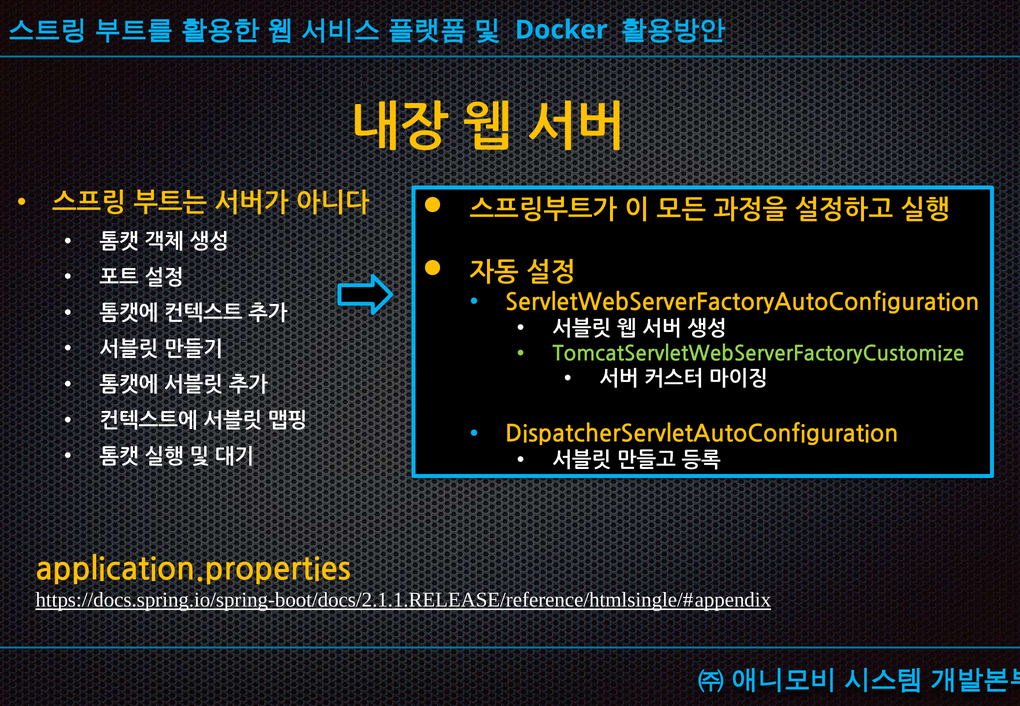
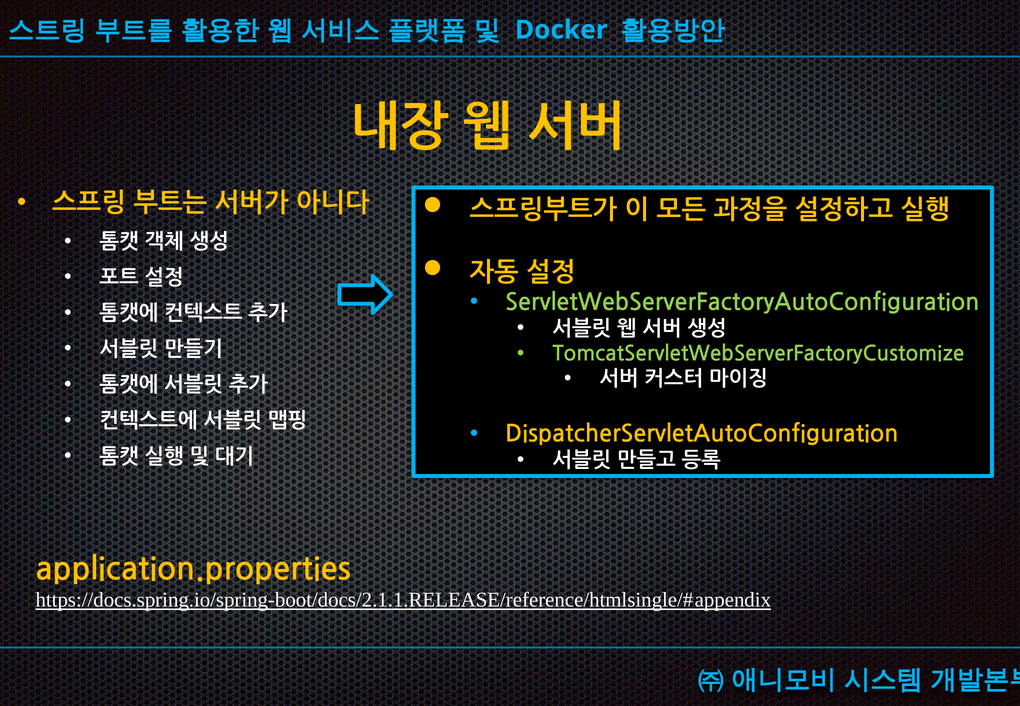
ServletWebServerFactoryAutoConfiguration colour: yellow -> light green (742, 302)
